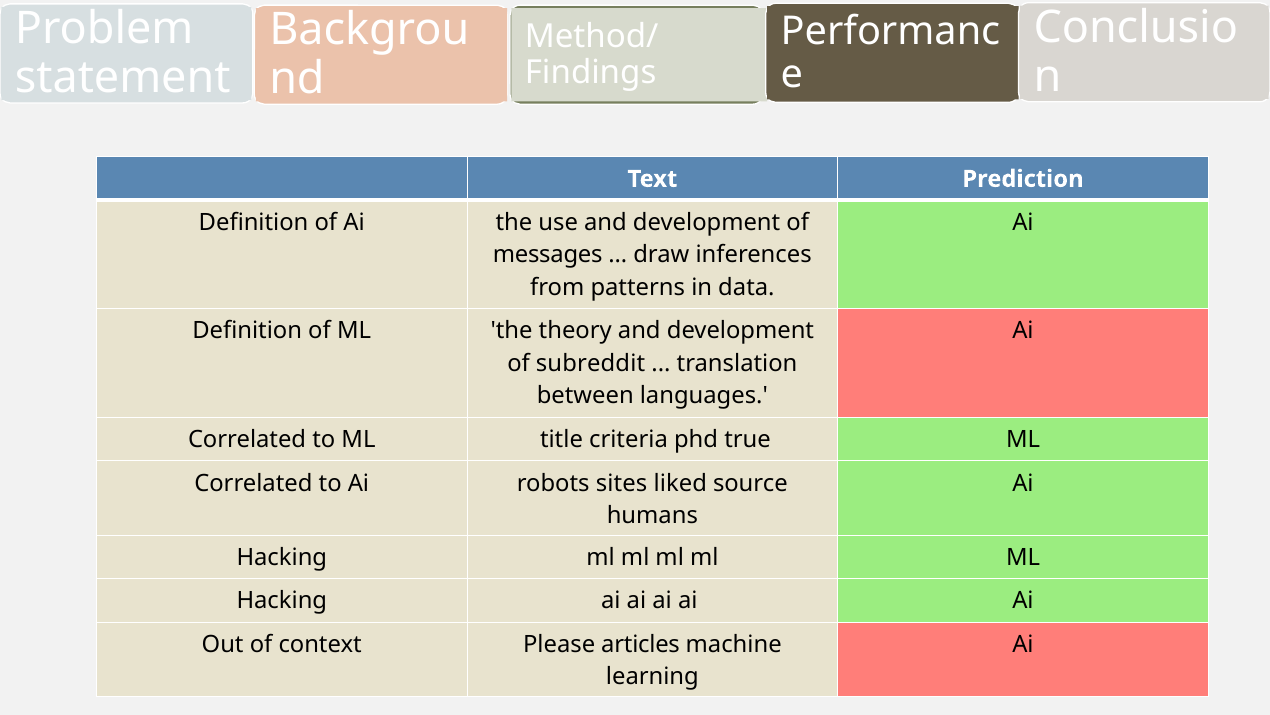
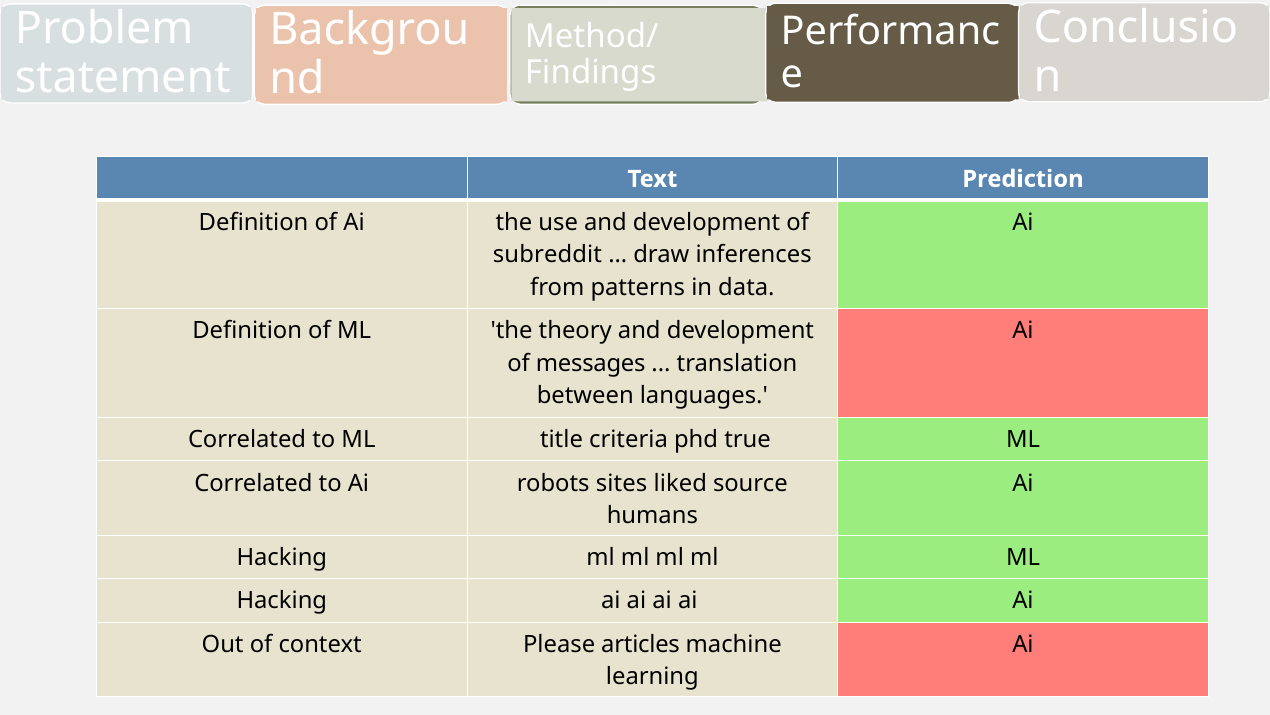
messages: messages -> subreddit (547, 255)
subreddit: subreddit -> messages (591, 363)
